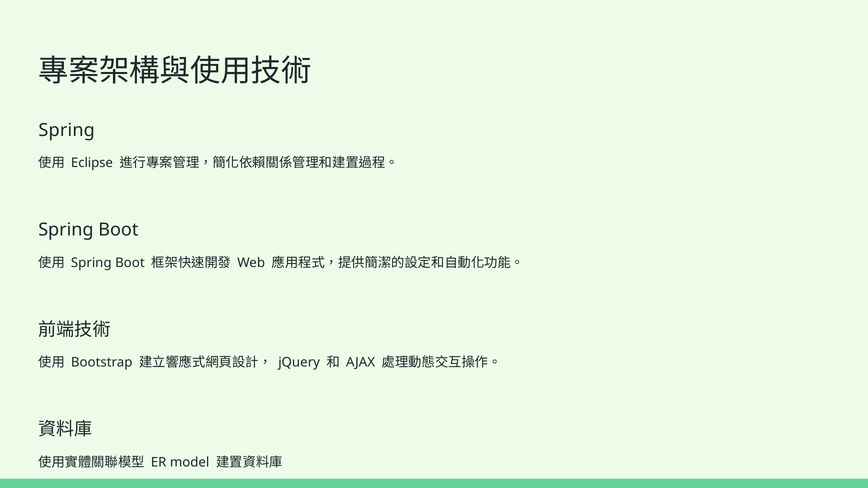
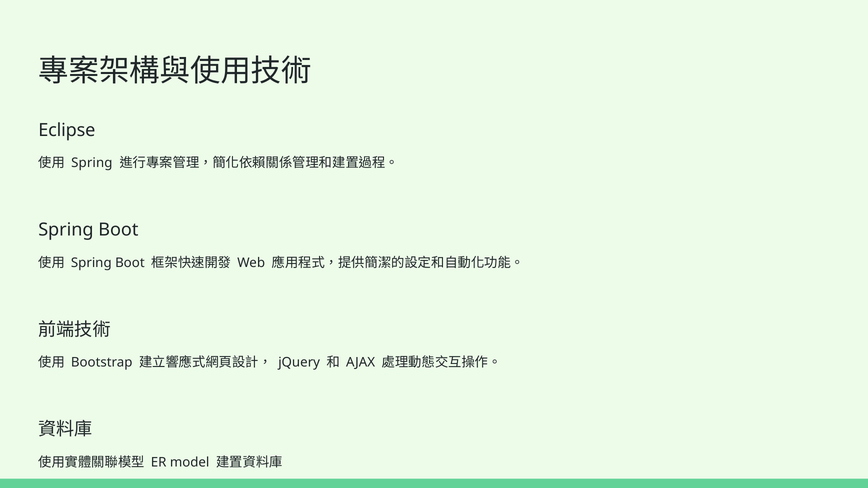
Spring: Spring -> Eclipse (67, 130)
Eclipse: Eclipse -> Spring (92, 163)
